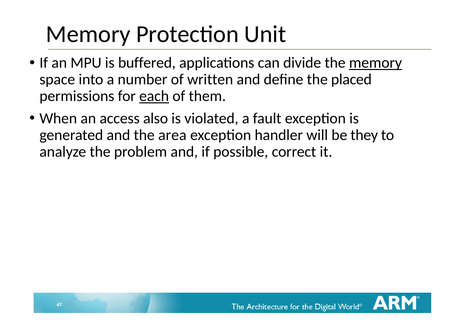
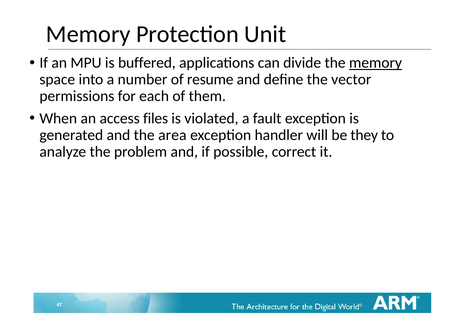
written: written -> resume (210, 80)
placed: placed -> vector (351, 80)
each underline: present -> none (154, 96)
also: also -> files (156, 119)
